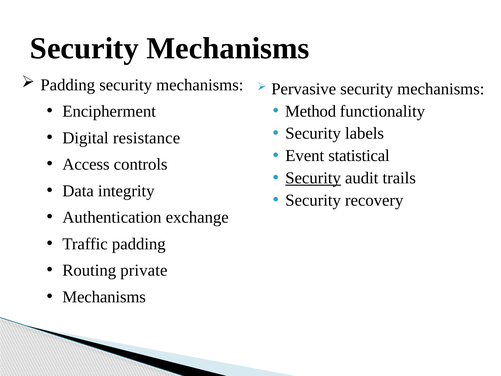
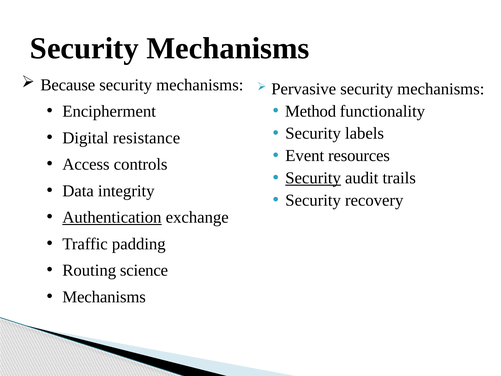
Padding: Padding -> Because (68, 85)
statistical: statistical -> resources (359, 156)
Authentication underline: none -> present (112, 217)
private: private -> science (144, 270)
